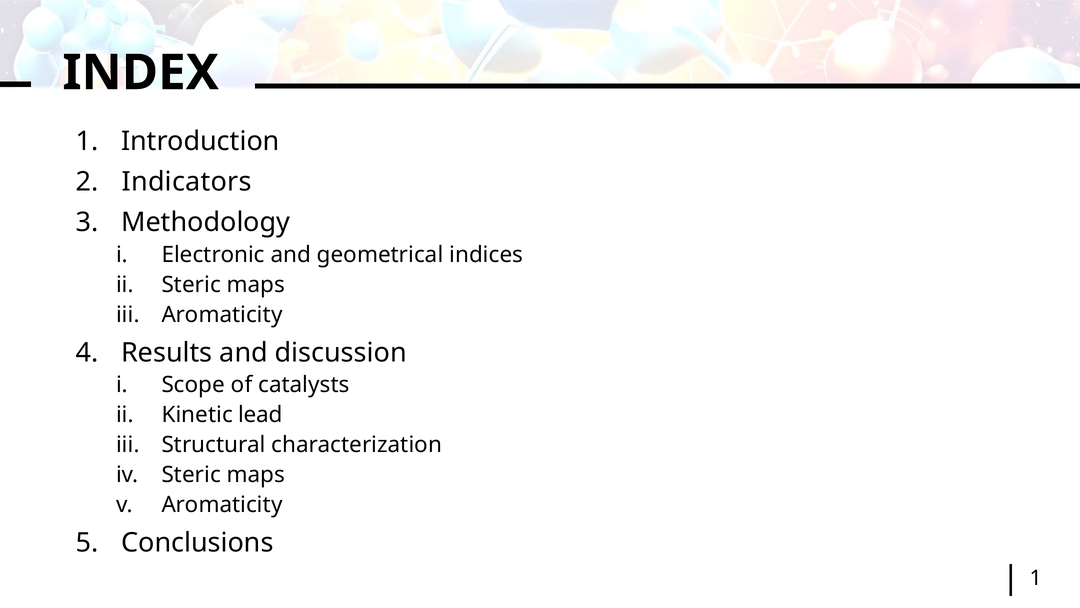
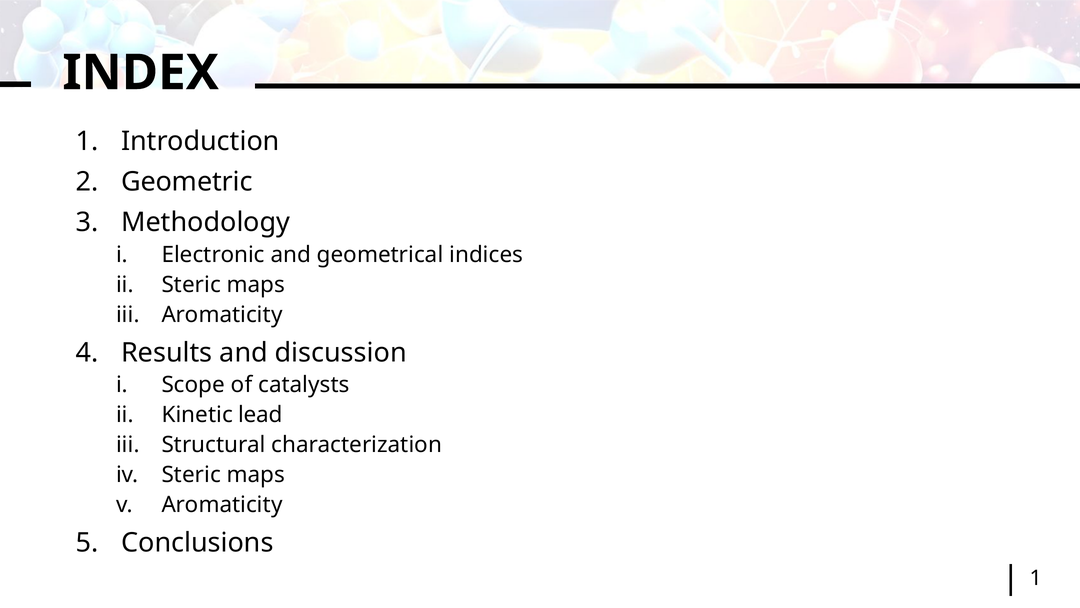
Indicators: Indicators -> Geometric (187, 182)
